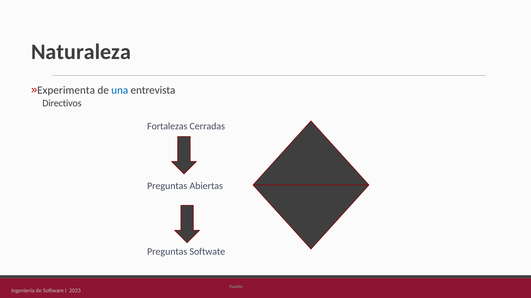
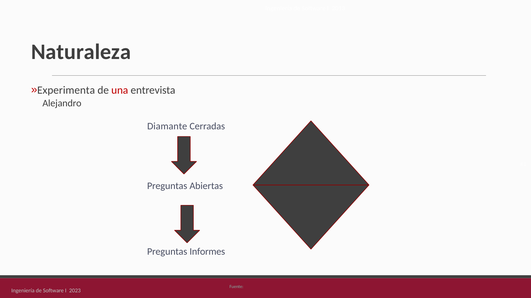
una colour: blue -> red (120, 90)
Directivos: Directivos -> Alejandro (62, 103)
Fortalezas: Fortalezas -> Diamante (167, 126)
Softwate: Softwate -> Informes (207, 251)
